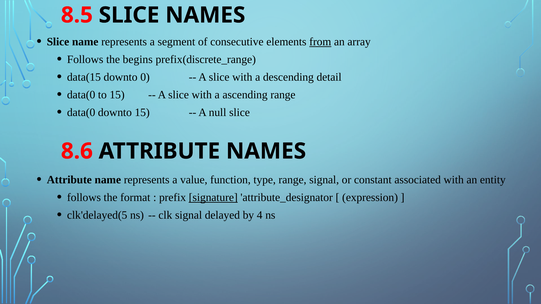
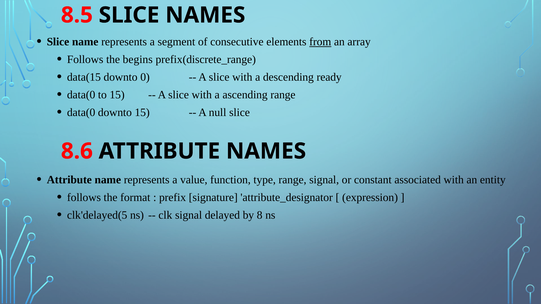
detail: detail -> ready (329, 77)
signature underline: present -> none (213, 198)
4: 4 -> 8 (260, 215)
